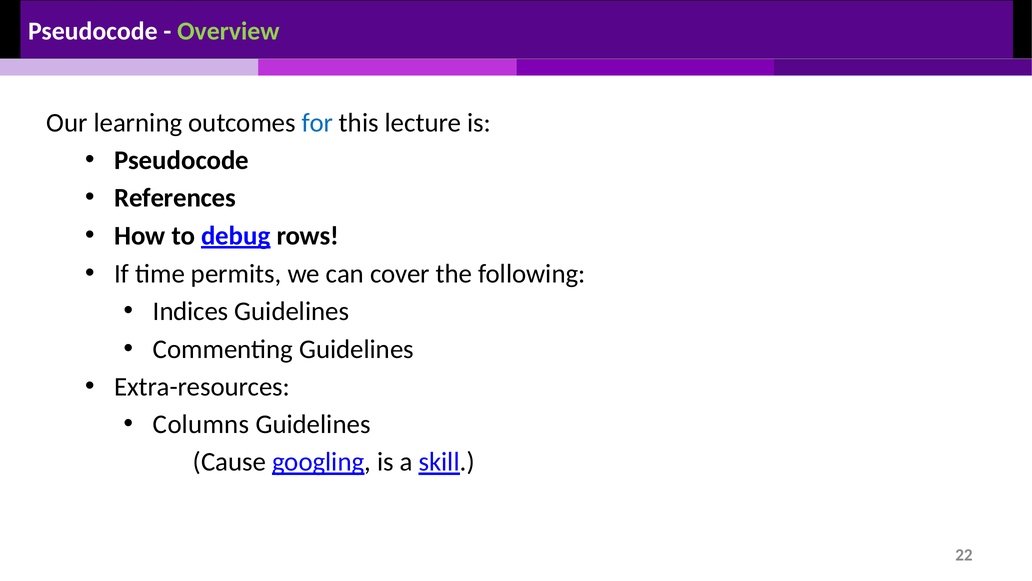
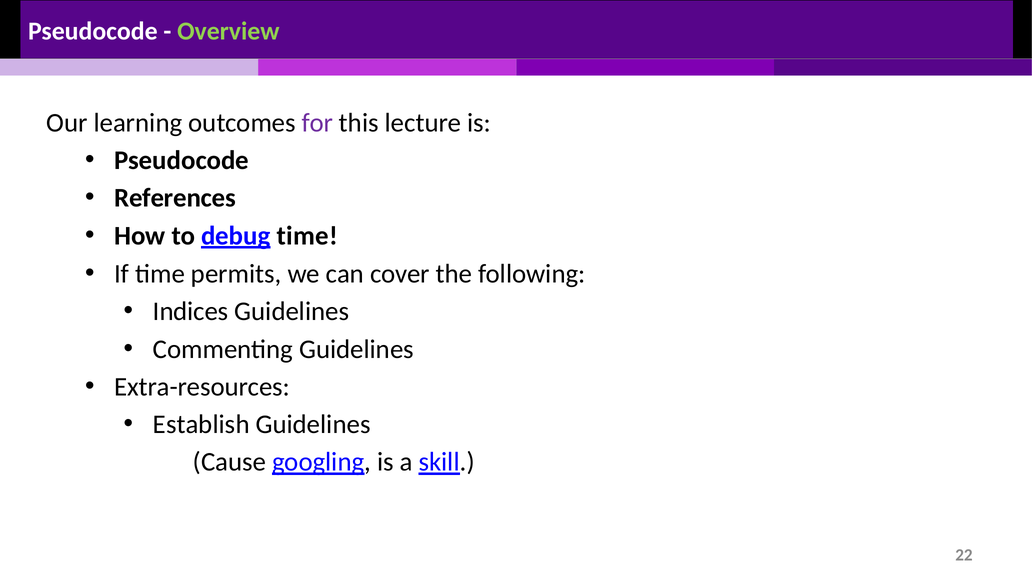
for colour: blue -> purple (317, 123)
debug rows: rows -> time (307, 236)
Columns: Columns -> Establish (201, 424)
